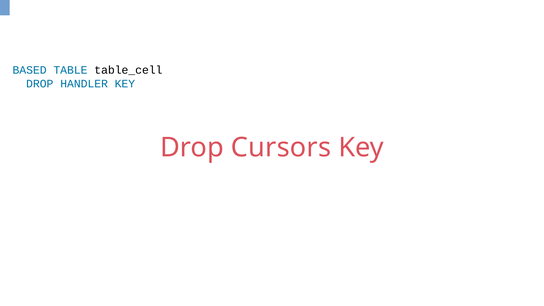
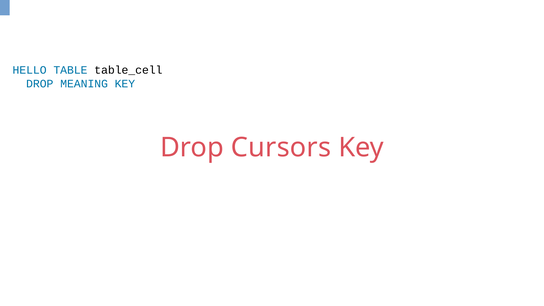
BASED: BASED -> HELLO (30, 70)
HANDLER: HANDLER -> MEANING (84, 84)
